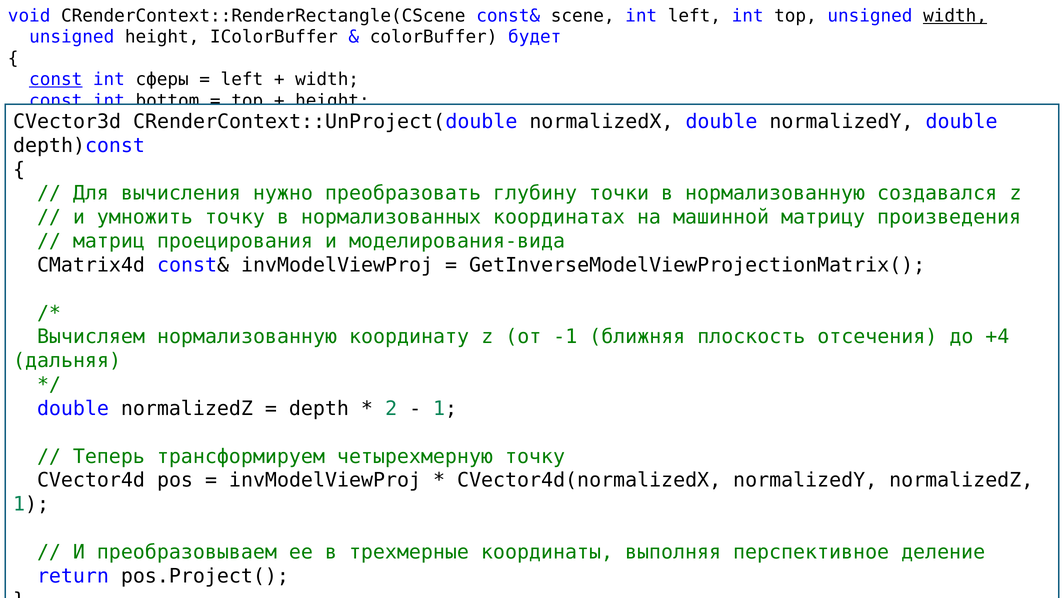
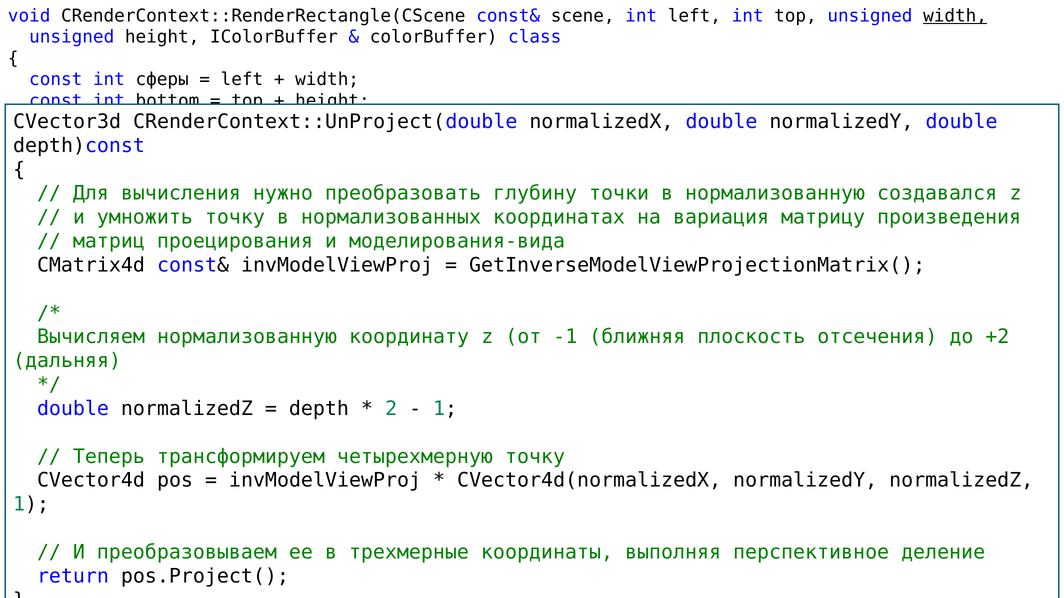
будет: будет -> class (535, 37)
const underline: present -> none (56, 80)
машинной: машинной -> вариация (721, 217)
+4: +4 -> +2 (997, 337)
